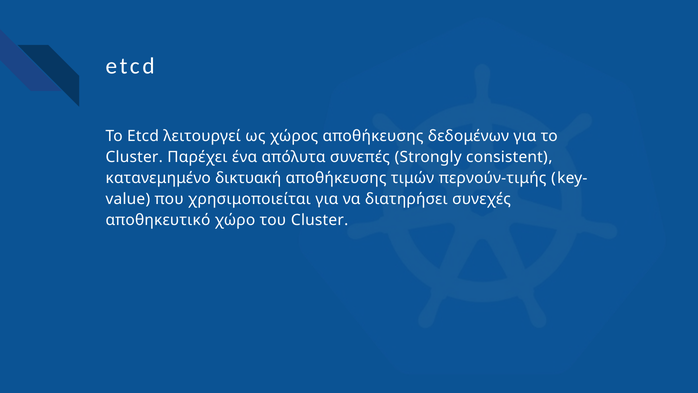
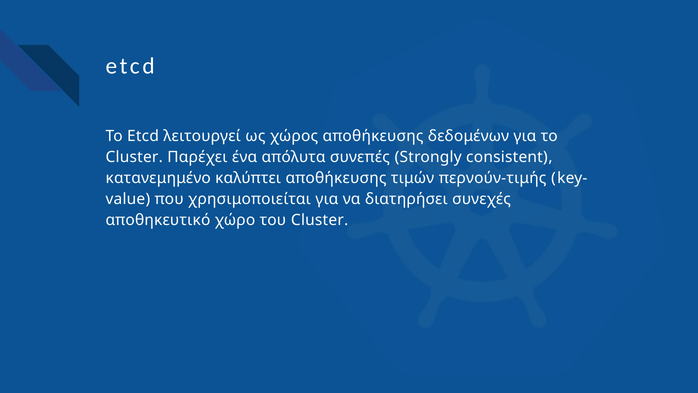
δικτυακή: δικτυακή -> καλύπτει (248, 178)
